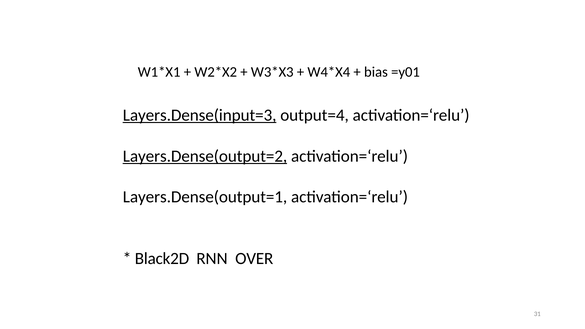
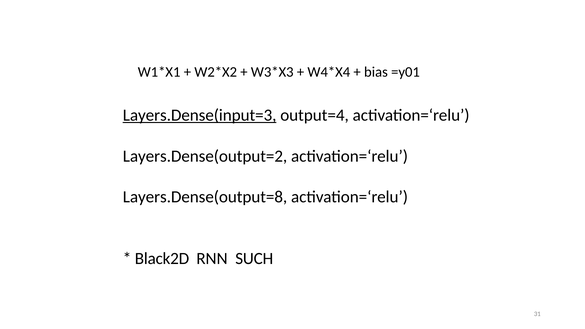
Layers.Dense(output=2 underline: present -> none (205, 156)
Layers.Dense(output=1: Layers.Dense(output=1 -> Layers.Dense(output=8 (205, 197)
OVER: OVER -> SUCH (254, 259)
